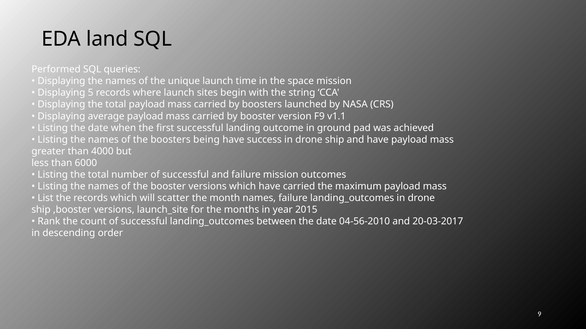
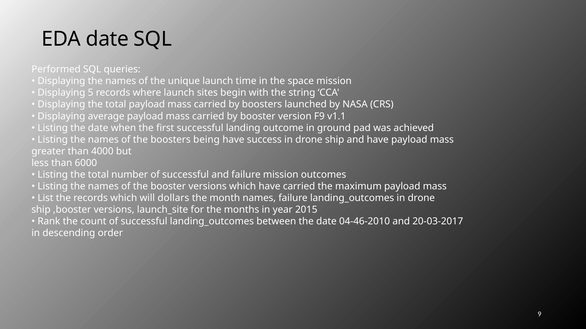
EDA land: land -> date (107, 39)
scatter: scatter -> dollars (173, 198)
04-56-2010: 04-56-2010 -> 04-46-2010 (365, 222)
